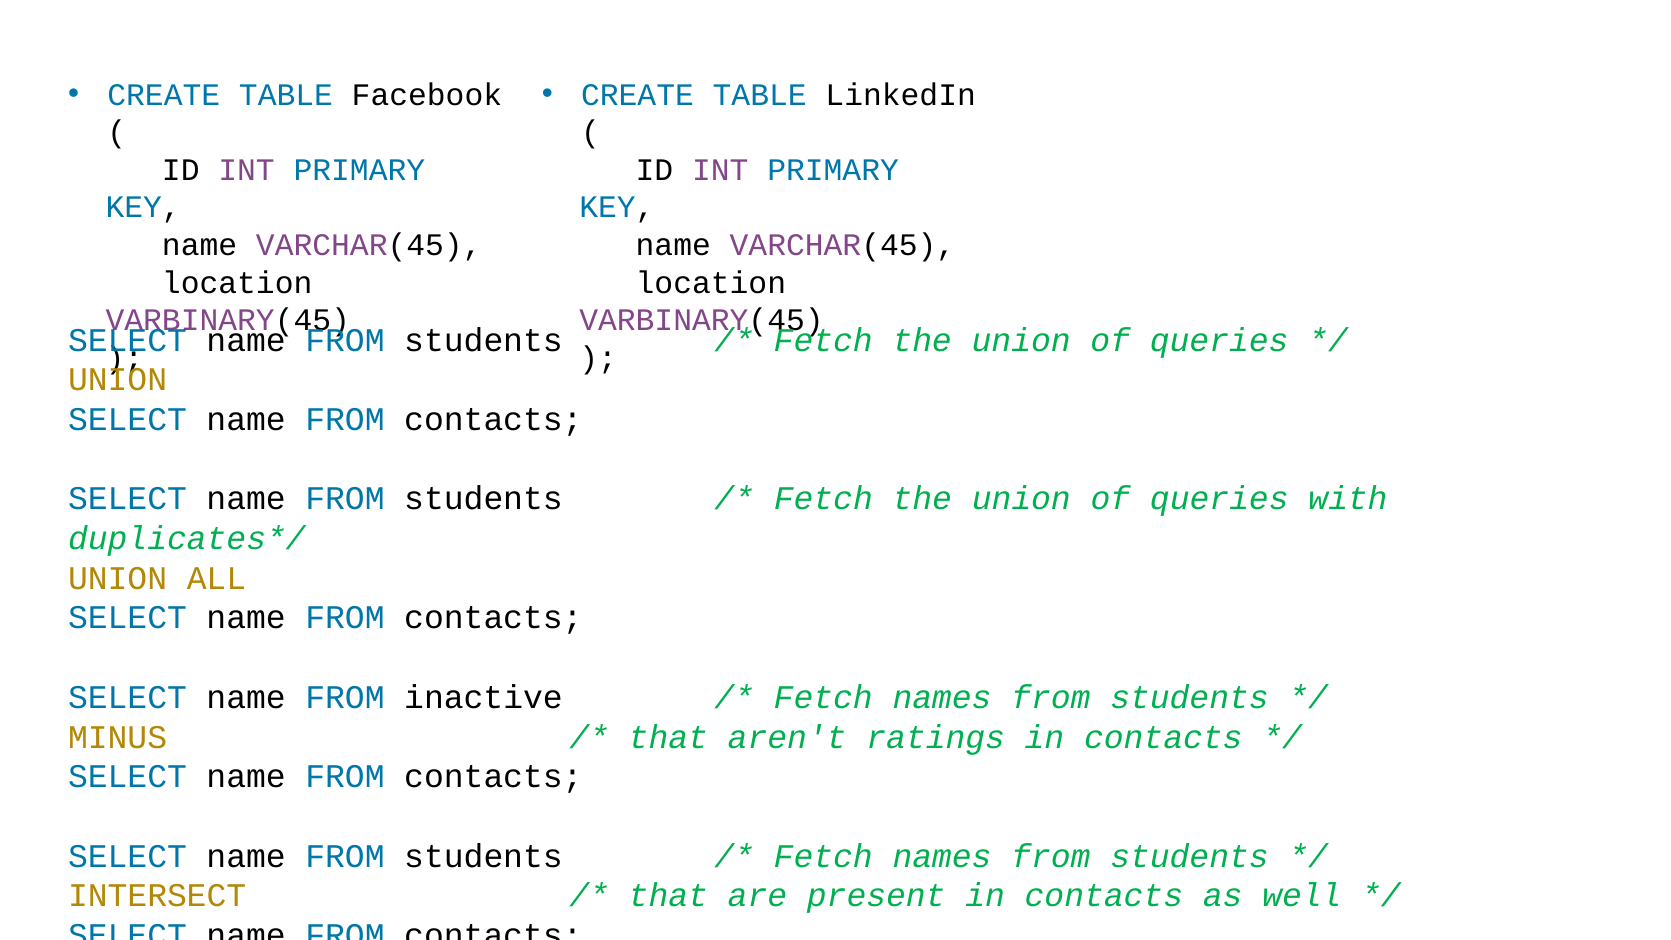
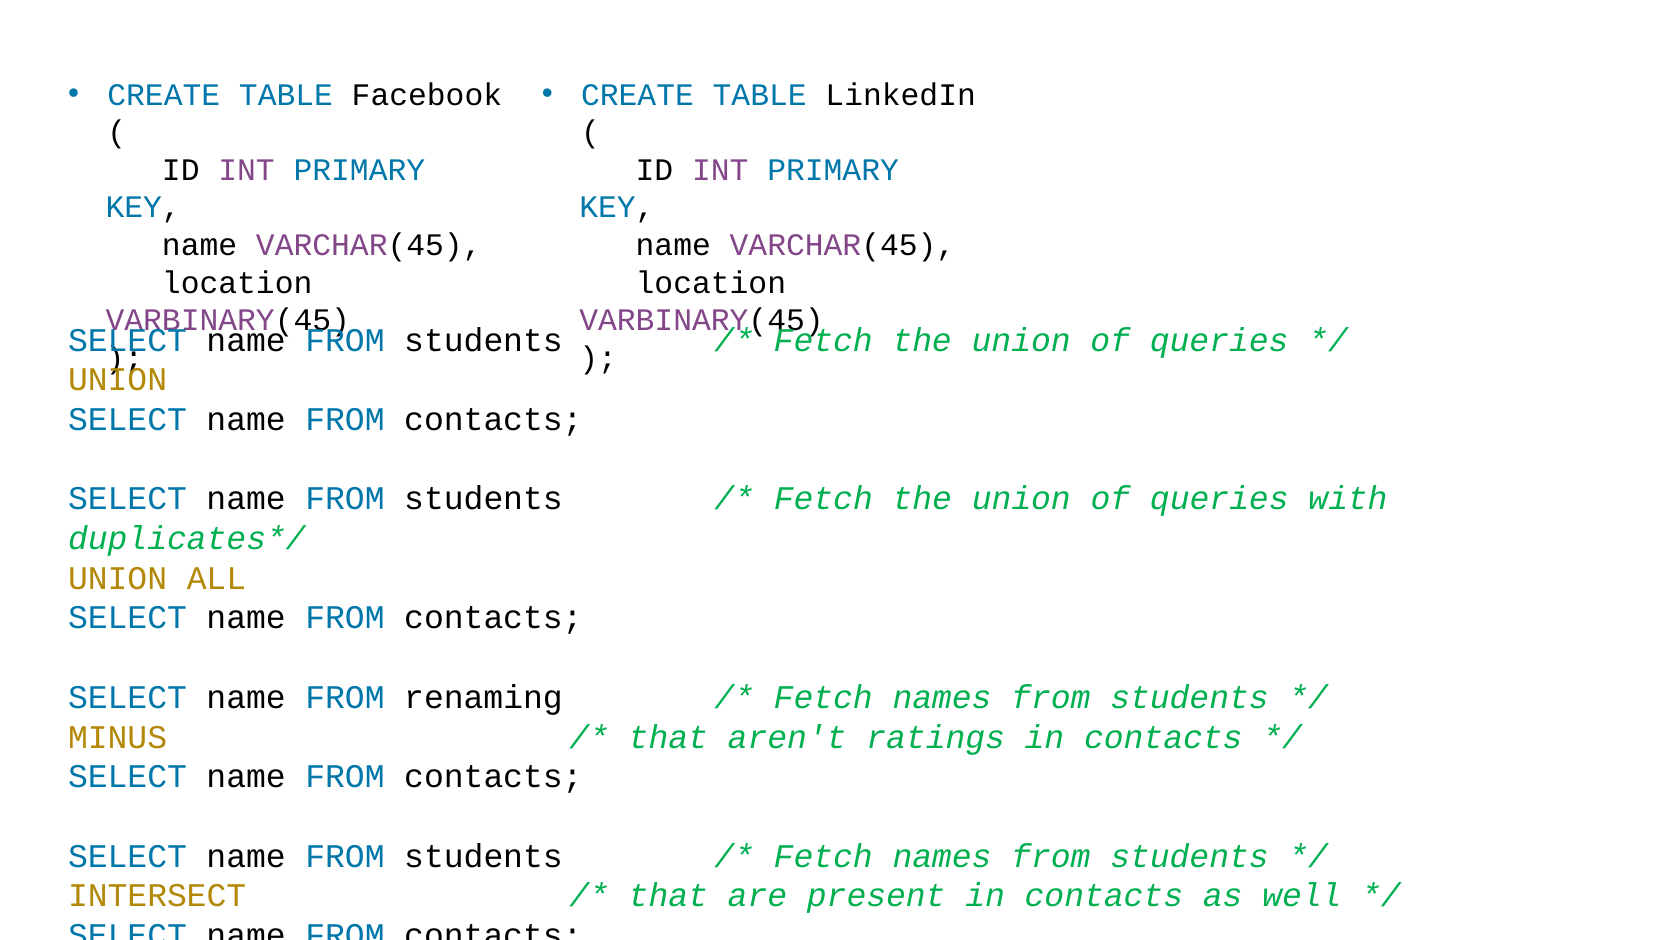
inactive: inactive -> renaming (483, 697)
